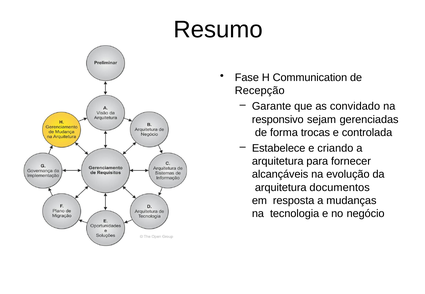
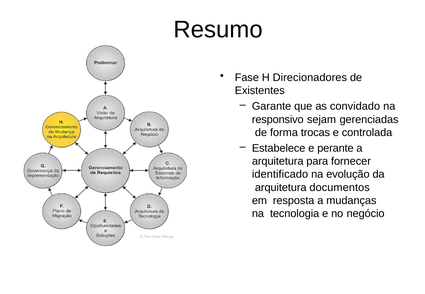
Communication: Communication -> Direcionadores (310, 78)
Recepção: Recepção -> Existentes (260, 91)
criando: criando -> perante (335, 148)
alcançáveis: alcançáveis -> identificado (280, 174)
